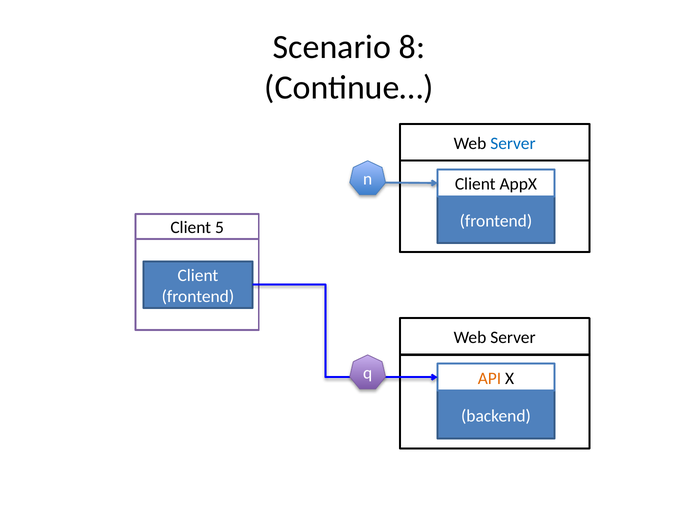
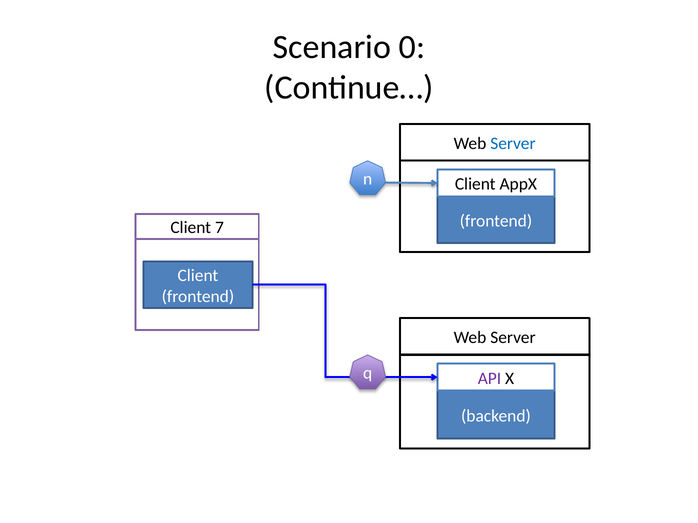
8: 8 -> 0 (412, 47)
5: 5 -> 7 (220, 228)
API colour: orange -> purple (490, 379)
